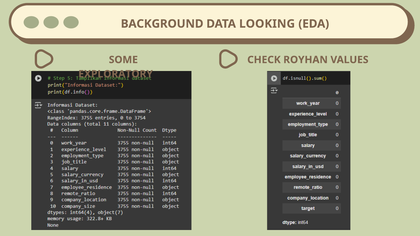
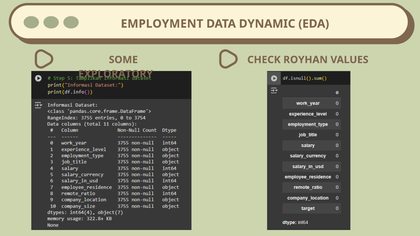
BACKGROUND: BACKGROUND -> EMPLOYMENT (162, 24)
LOOKING: LOOKING -> DYNAMIC (267, 24)
